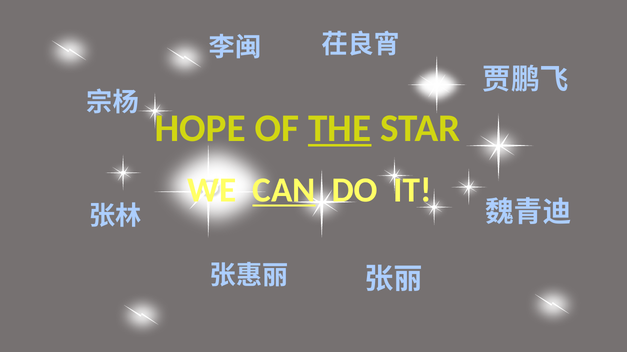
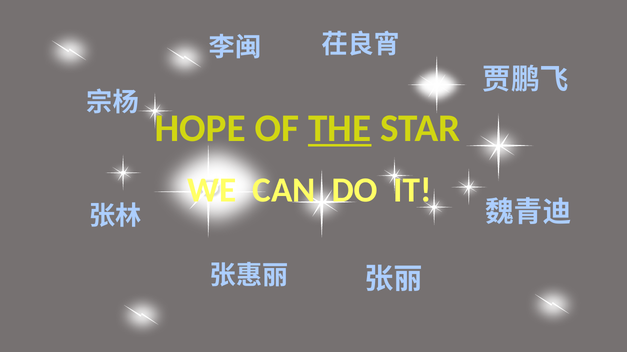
CAN underline: present -> none (284, 191)
